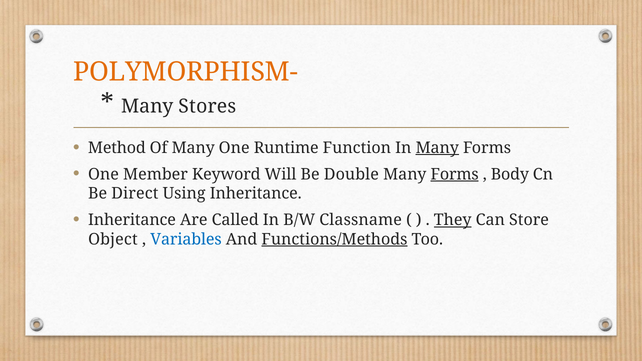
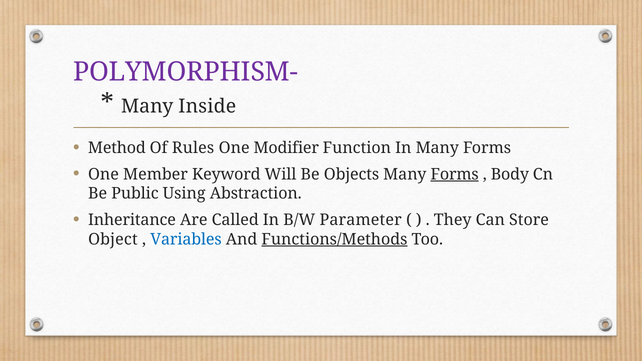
POLYMORPHISM- colour: orange -> purple (186, 72)
Stores: Stores -> Inside (207, 107)
Of Many: Many -> Rules (193, 148)
Runtime: Runtime -> Modifier (286, 148)
Many underline: present -> none (437, 148)
Double: Double -> Objects (351, 174)
Direct: Direct -> Public (135, 194)
Using Inheritance: Inheritance -> Abstraction (256, 194)
Classname: Classname -> Parameter (361, 220)
They underline: present -> none (453, 220)
